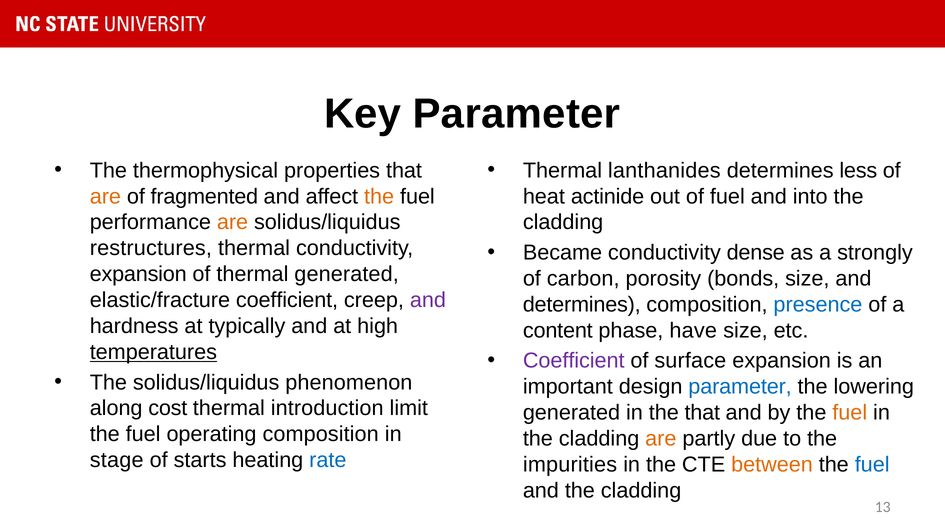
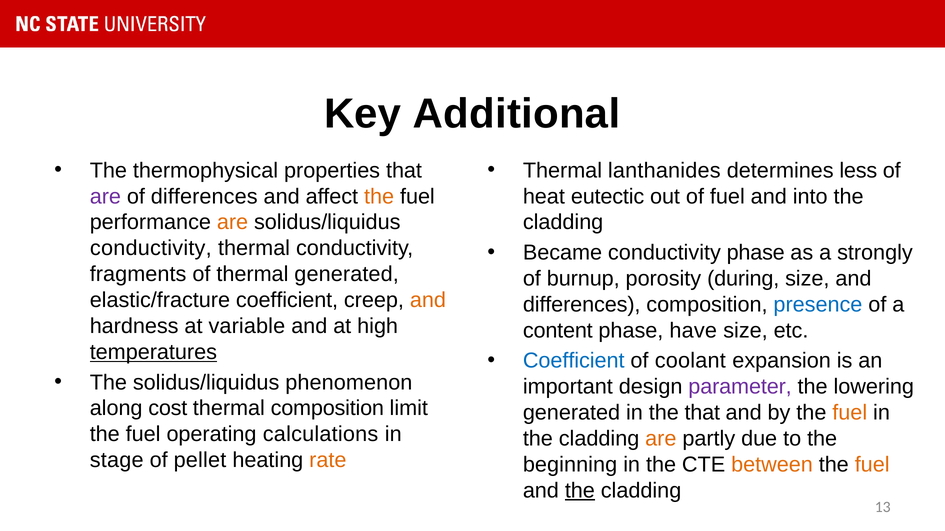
Key Parameter: Parameter -> Additional (516, 114)
are colour: orange -> purple (105, 197)
of fragmented: fragmented -> differences (204, 197)
actinide: actinide -> eutectic (608, 197)
restructures: restructures -> conductivity (151, 249)
conductivity dense: dense -> phase (756, 253)
expansion: expansion -> fragments (138, 275)
carbon: carbon -> burnup (583, 279)
bonds: bonds -> during (743, 279)
and colour: purple -> orange (428, 301)
determines: determines -> differences (582, 305)
typically: typically -> variable (247, 326)
Coefficient colour: purple -> blue (574, 361)
surface: surface -> coolant (690, 361)
parameter colour: blue -> purple (740, 387)
thermal introduction: introduction -> composition (327, 409)
operating composition: composition -> calculations (321, 435)
starts: starts -> pellet (200, 461)
rate colour: blue -> orange (328, 461)
impurities: impurities -> beginning (570, 465)
fuel colour: blue -> orange (872, 465)
the underline: none -> present (580, 491)
